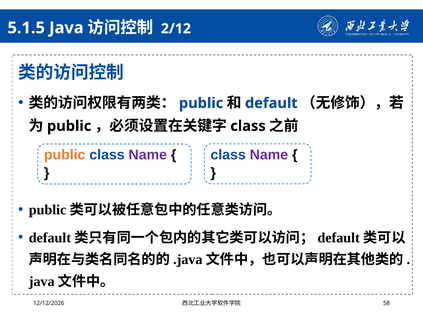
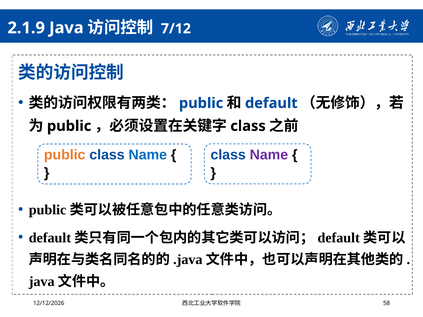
5.1.5: 5.1.5 -> 2.1.9 (26, 28)
2/12: 2/12 -> 7/12 (176, 29)
Name colour: purple -> blue (148, 155)
